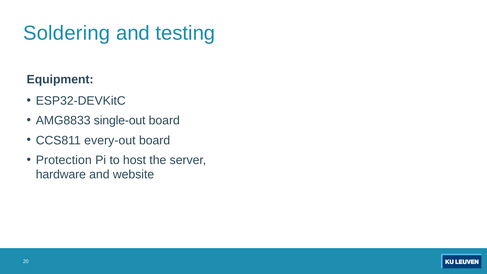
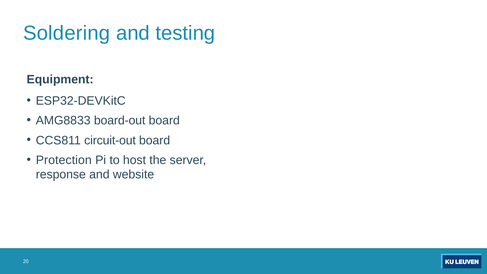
single-out: single-out -> board-out (120, 121)
every-out: every-out -> circuit-out (110, 140)
hardware: hardware -> response (61, 175)
